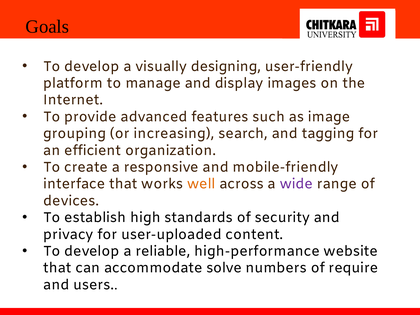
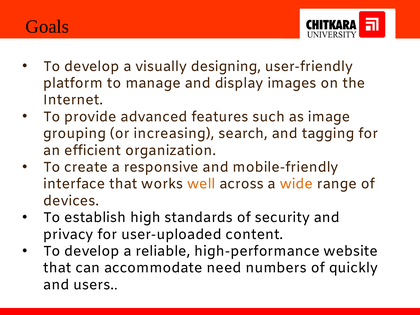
wide colour: purple -> orange (296, 184)
solve: solve -> need (224, 268)
require: require -> quickly (353, 268)
